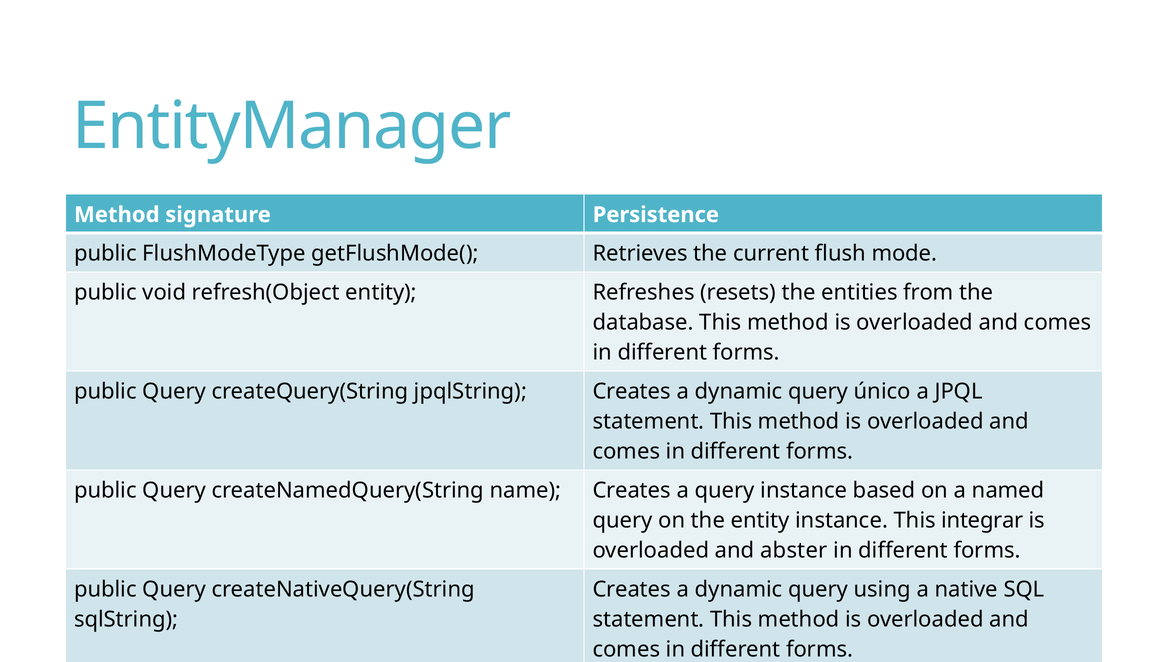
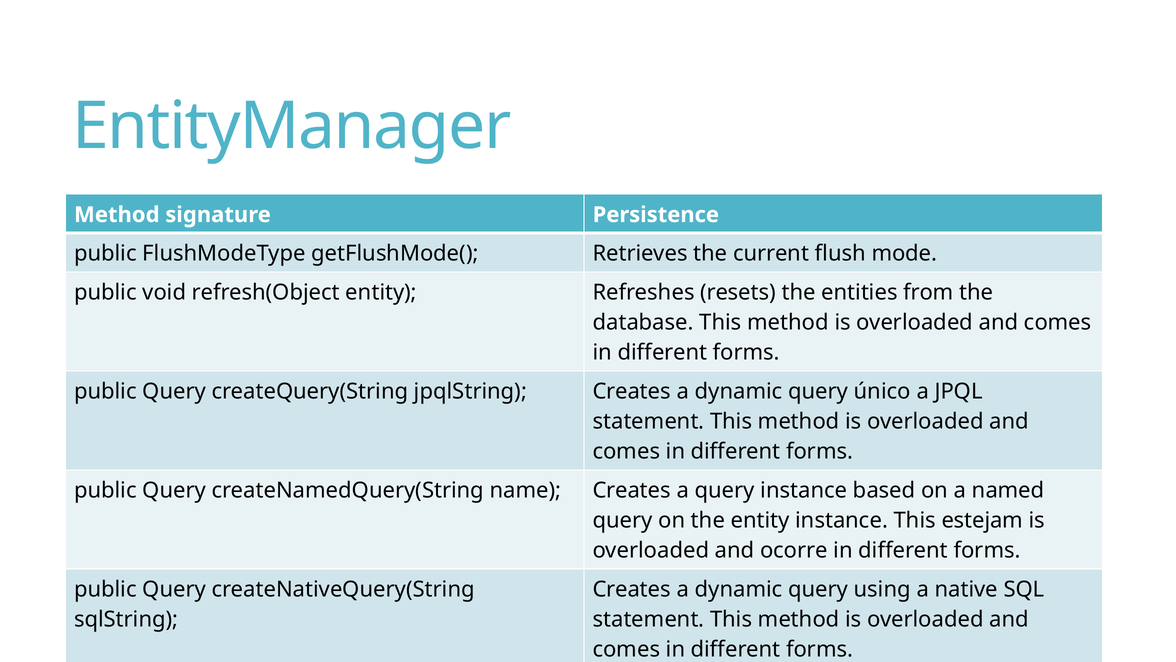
integrar: integrar -> estejam (982, 520)
abster: abster -> ocorre (794, 550)
